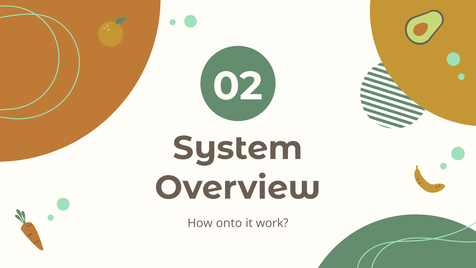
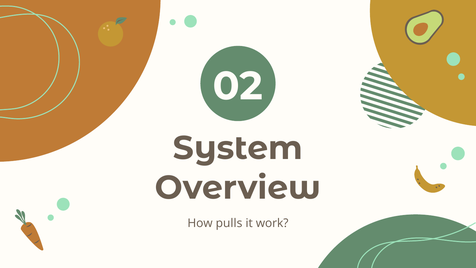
onto: onto -> pulls (229, 223)
